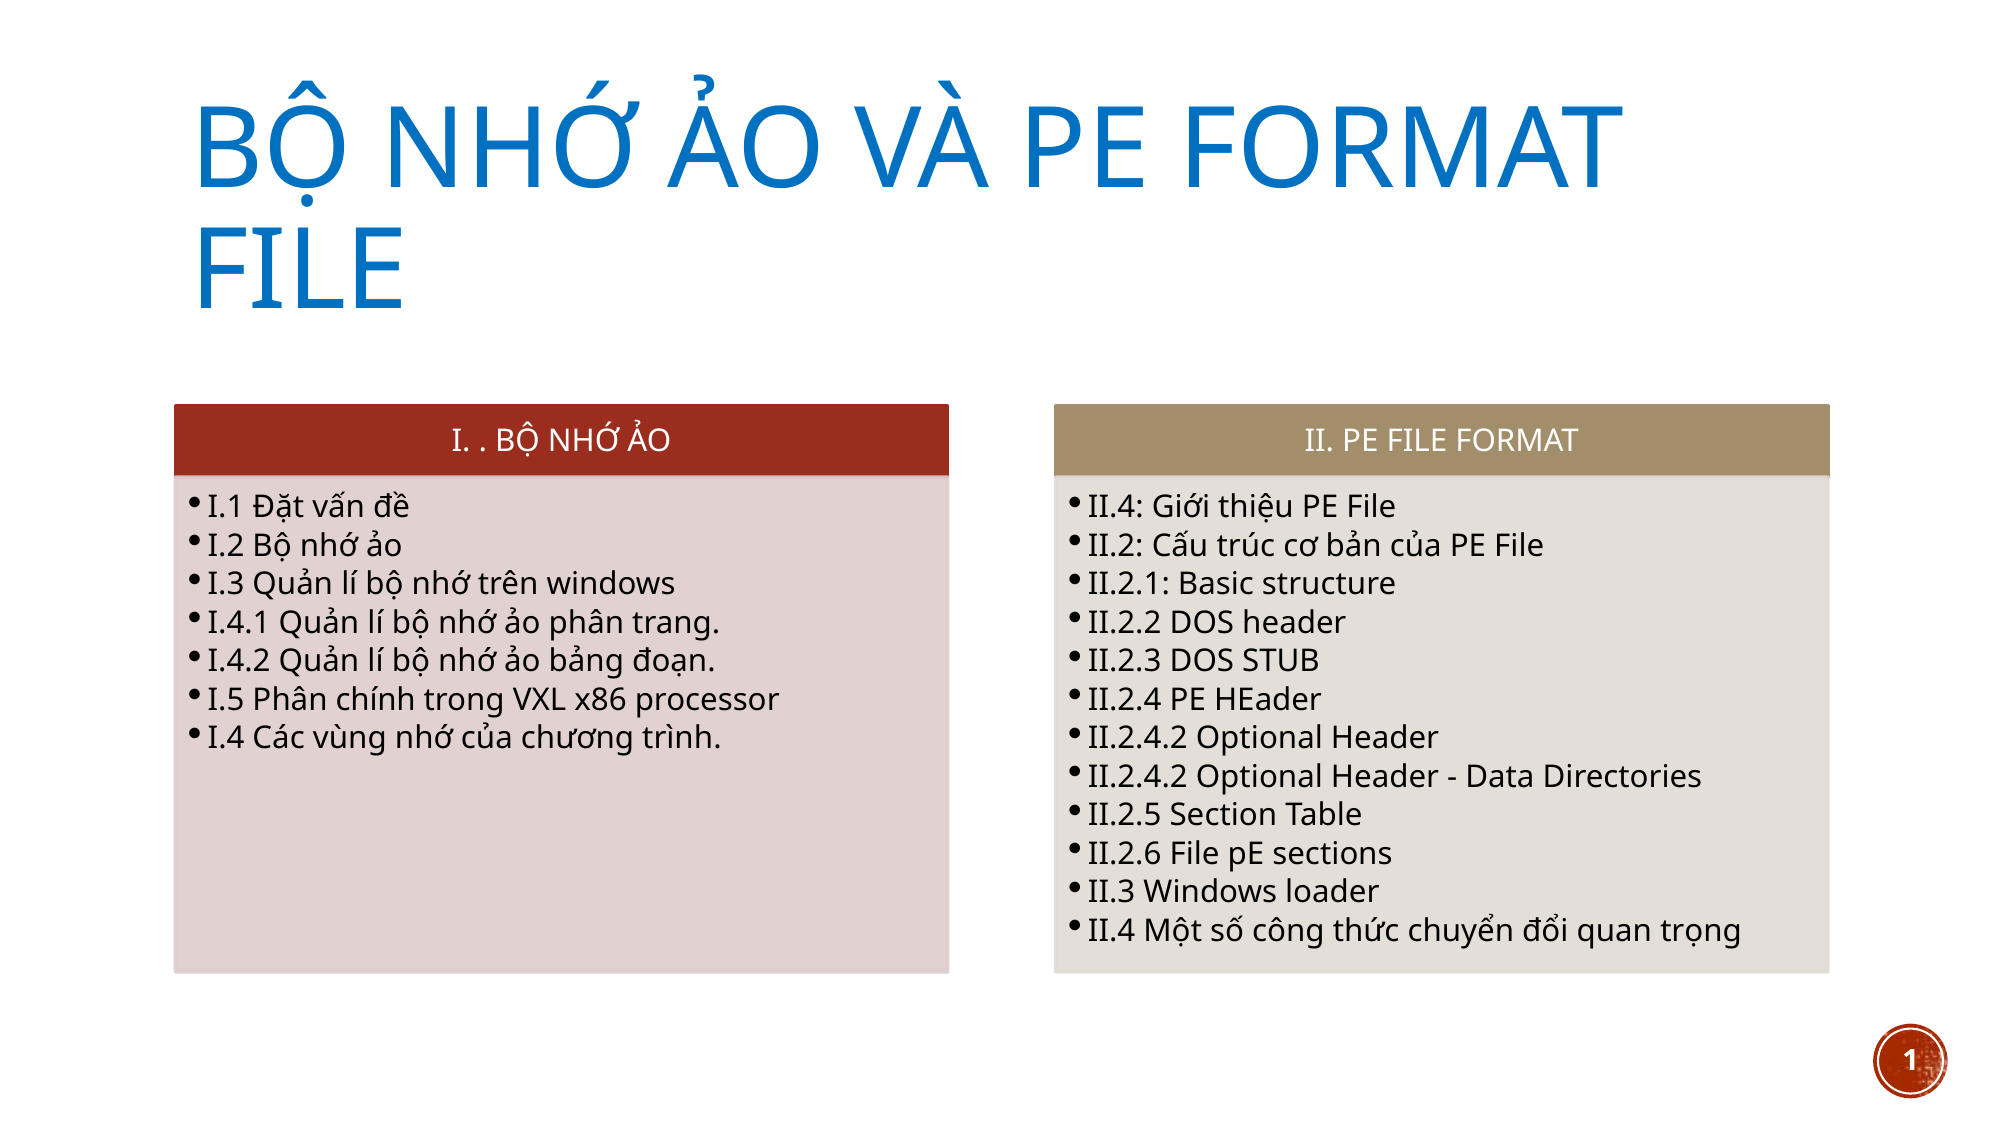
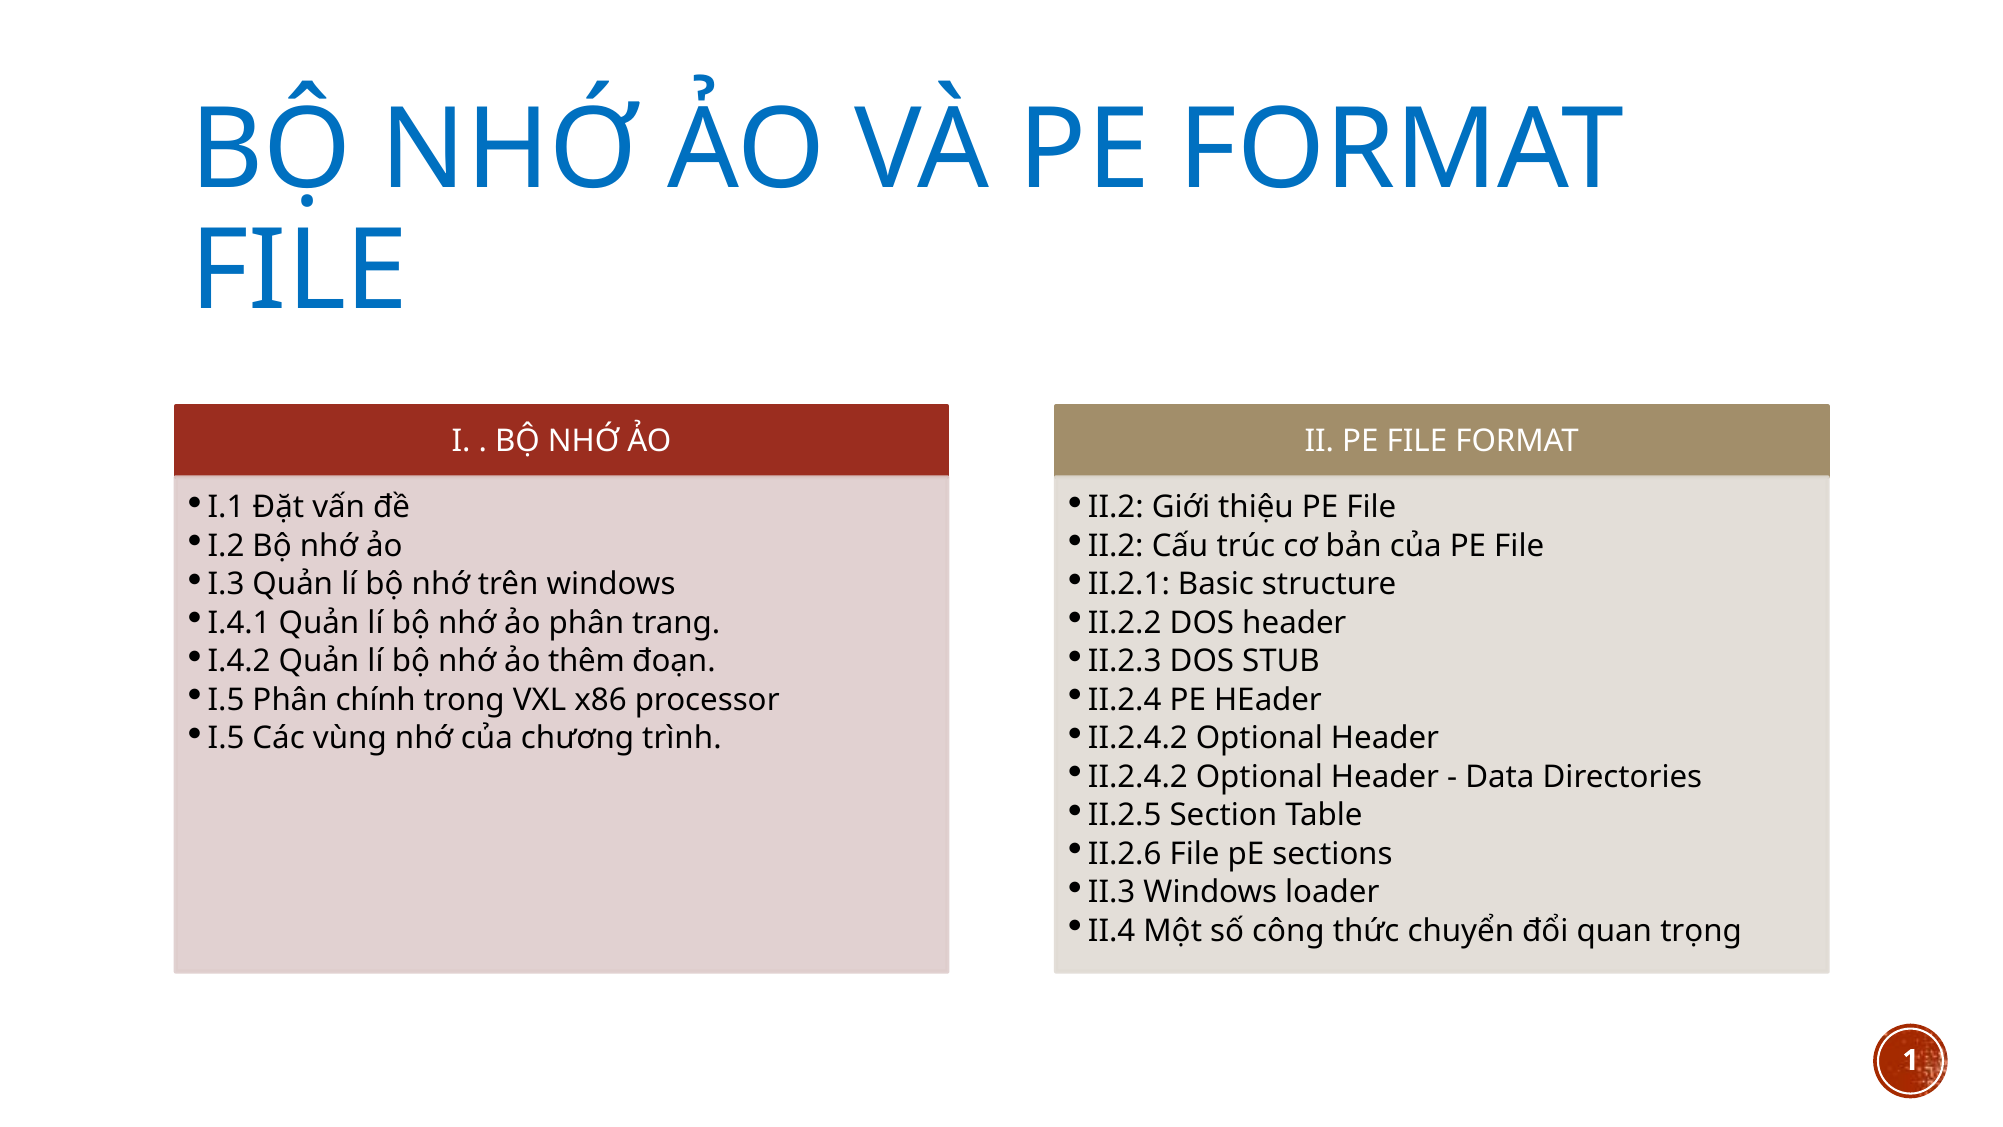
II.4: II.4 -> II.2 (1116, 507)
bảng: bảng -> thêm (587, 661)
I.4: I.4 -> I.5 (226, 738)
